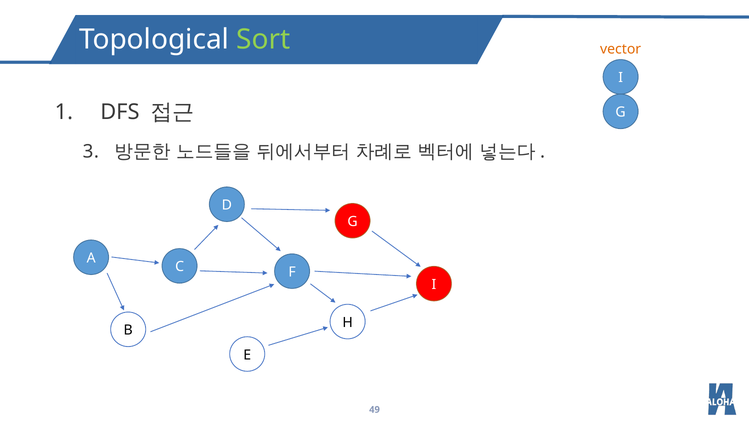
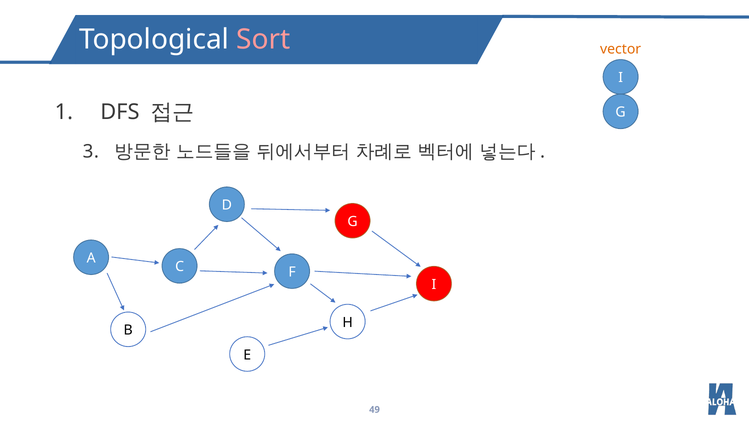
Sort colour: light green -> pink (263, 40)
